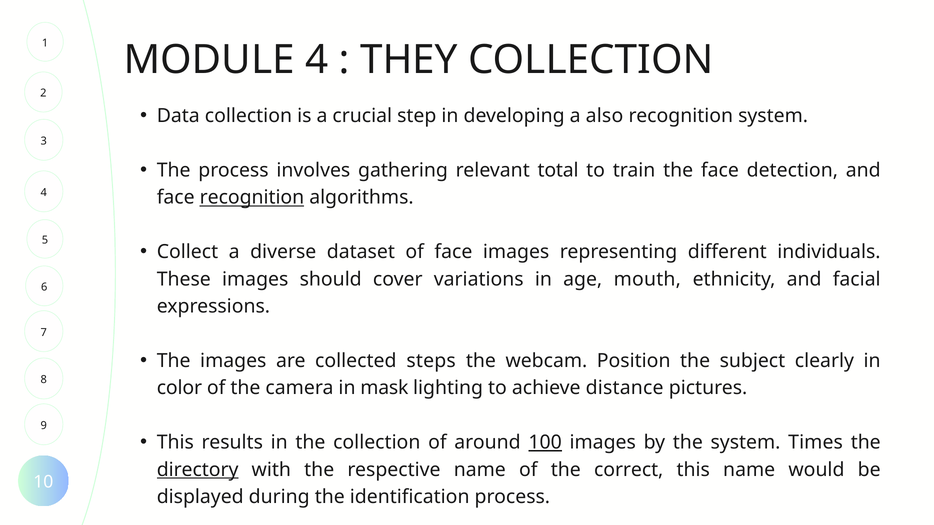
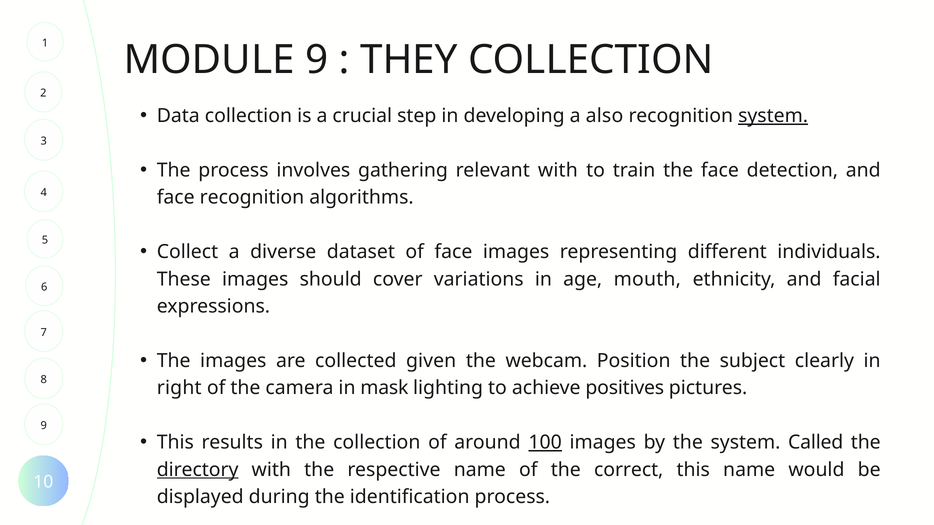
MODULE 4: 4 -> 9 (317, 60)
system underline: none -> present (773, 116)
relevant total: total -> with (558, 170)
recognition underline: present -> none (252, 198)
steps: steps -> given (431, 361)
color: color -> right (179, 388)
distance: distance -> positives (625, 388)
Times: Times -> Called (816, 443)
